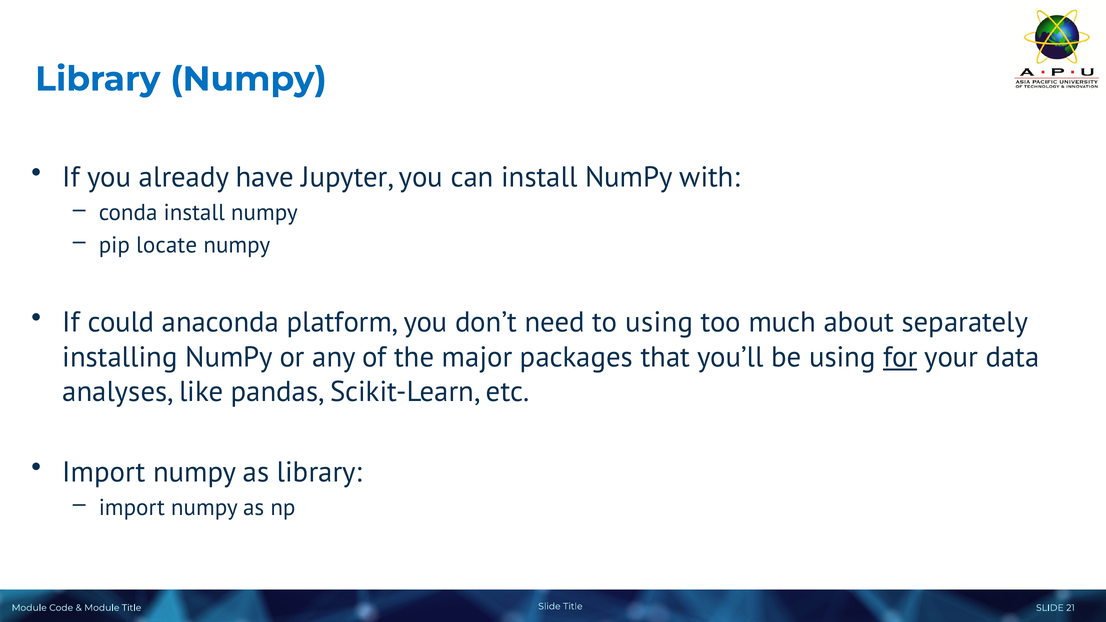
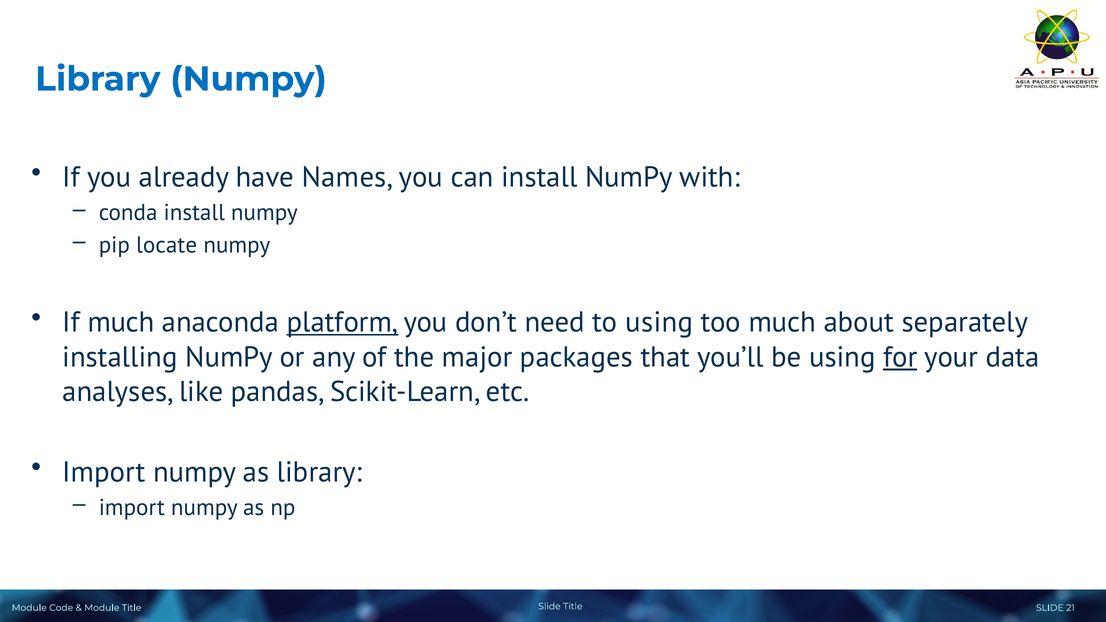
Jupyter: Jupyter -> Names (348, 177)
If could: could -> much (121, 323)
platform underline: none -> present (343, 323)
